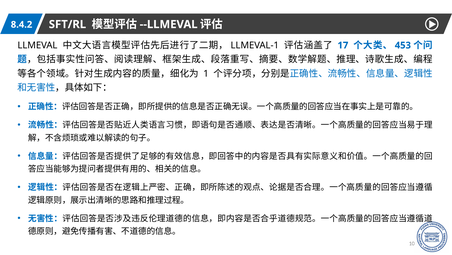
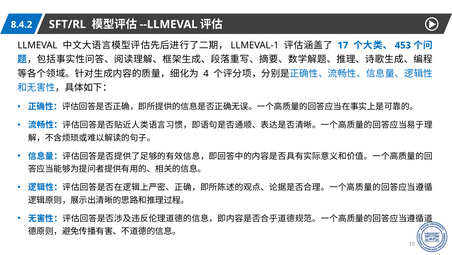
1: 1 -> 4 (206, 73)
